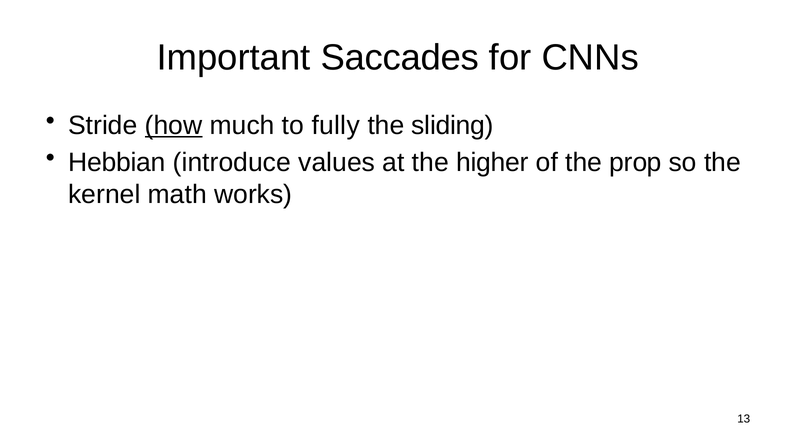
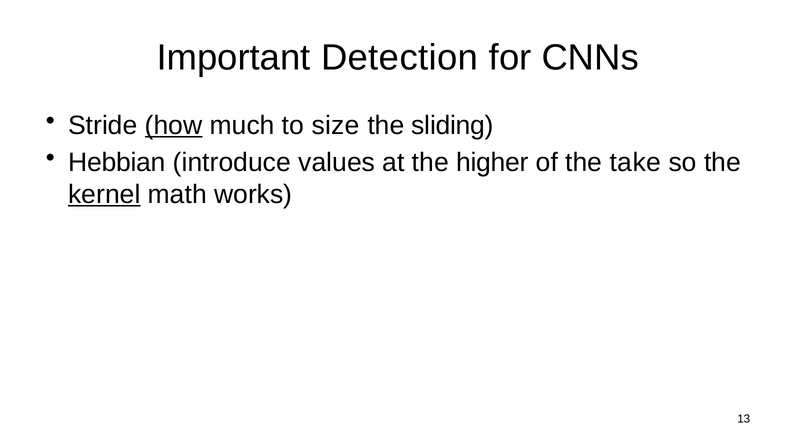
Saccades: Saccades -> Detection (400, 58)
fully: fully -> size (336, 125)
prop: prop -> take (635, 162)
kernel underline: none -> present (104, 194)
